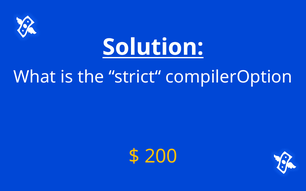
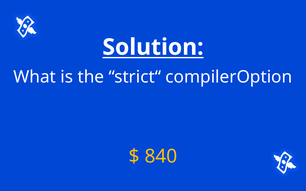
200: 200 -> 840 (161, 157)
